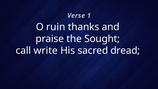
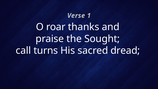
ruin: ruin -> roar (56, 27)
write: write -> turns (46, 51)
